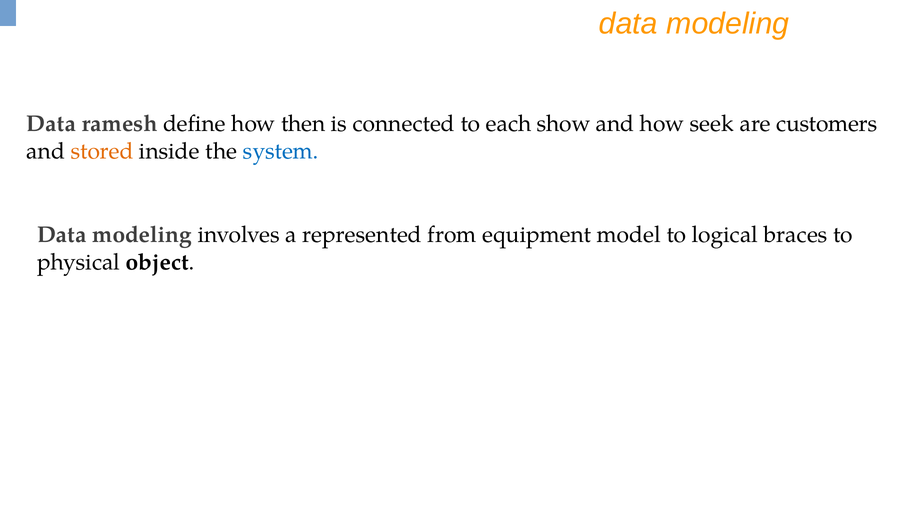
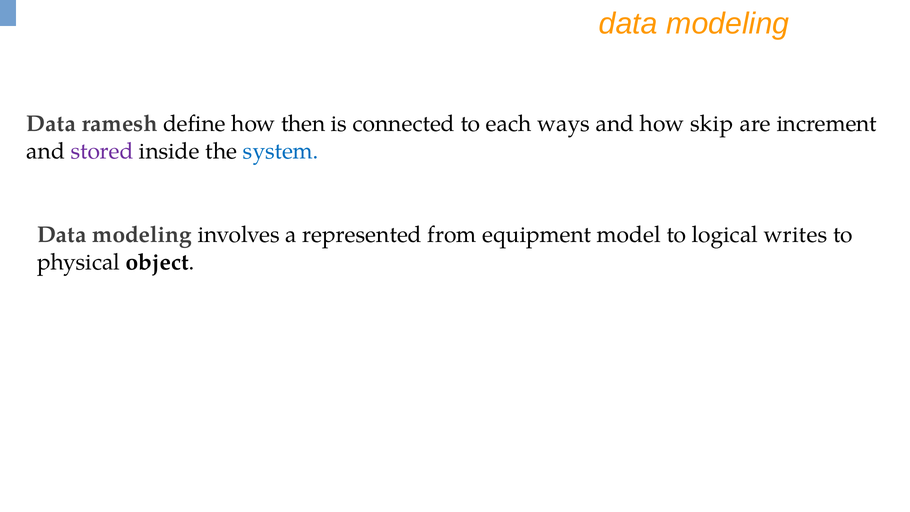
show: show -> ways (564, 124)
seek: seek -> skip (712, 124)
customers: customers -> increment (827, 124)
stored colour: orange -> purple (102, 151)
braces: braces -> writes (796, 235)
